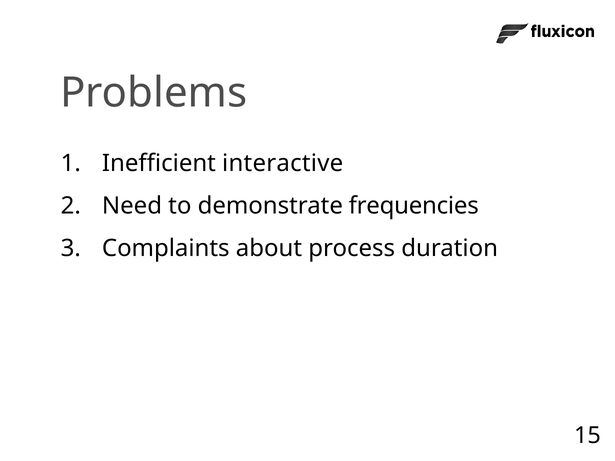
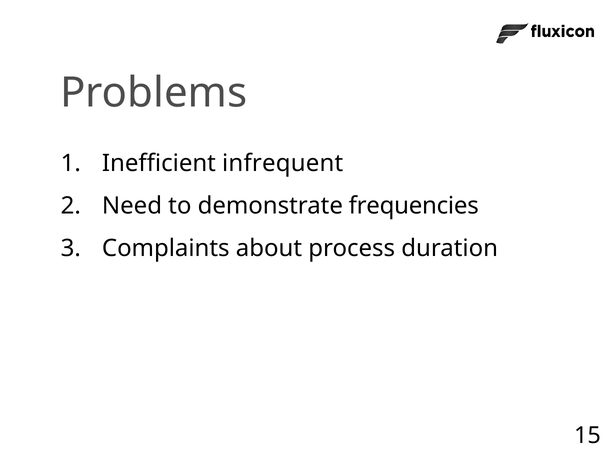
interactive: interactive -> infrequent (283, 163)
